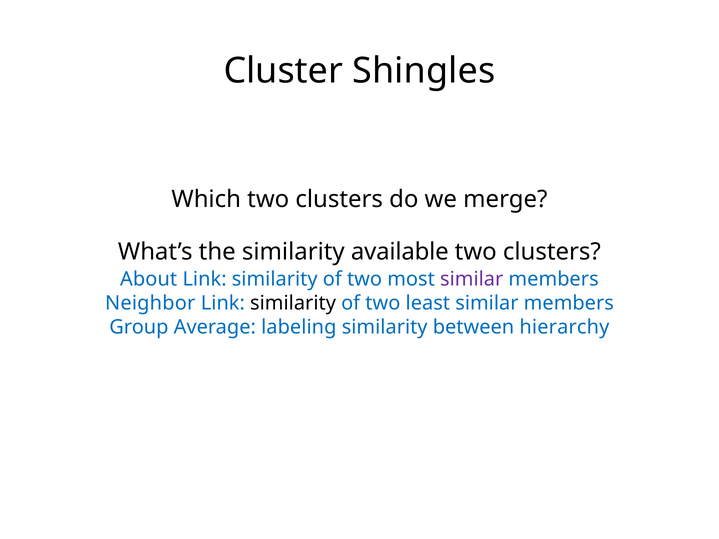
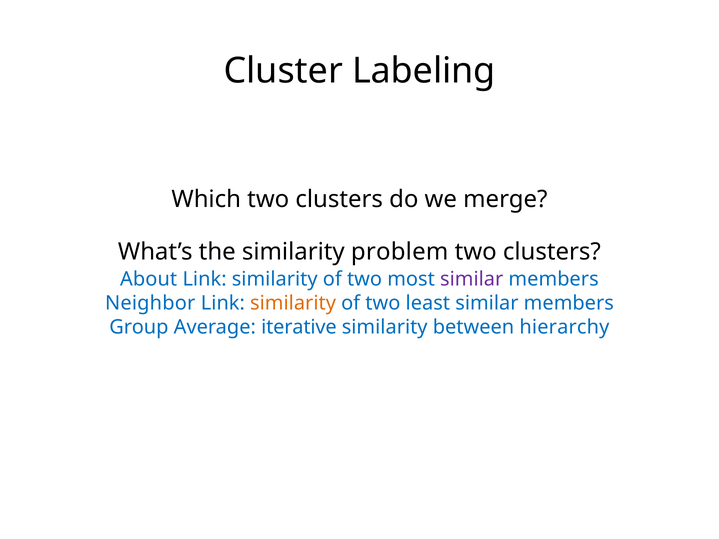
Shingles: Shingles -> Labeling (424, 71)
available: available -> problem (400, 252)
similarity colour: black -> orange (293, 303)
labeling: labeling -> iterative (299, 327)
